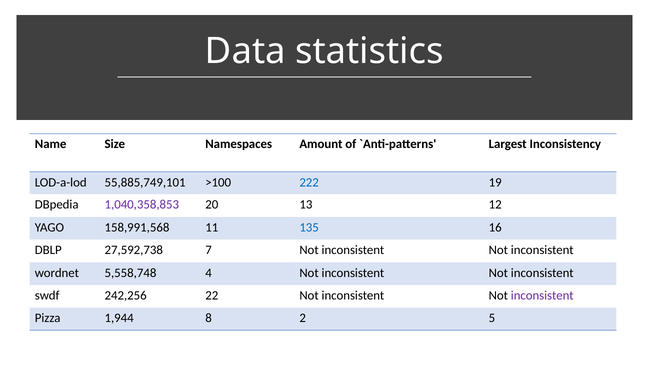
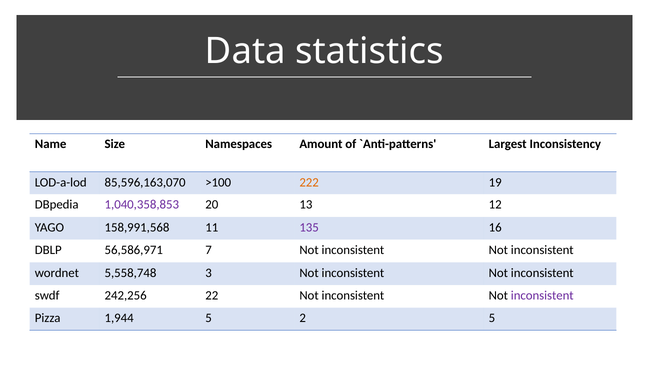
55,885,749,101: 55,885,749,101 -> 85,596,163,070 (145, 182)
222 colour: blue -> orange (309, 182)
135 colour: blue -> purple (309, 227)
27,592,738: 27,592,738 -> 56,586,971 (134, 250)
4: 4 -> 3 (209, 273)
1,944 8: 8 -> 5 (209, 318)
